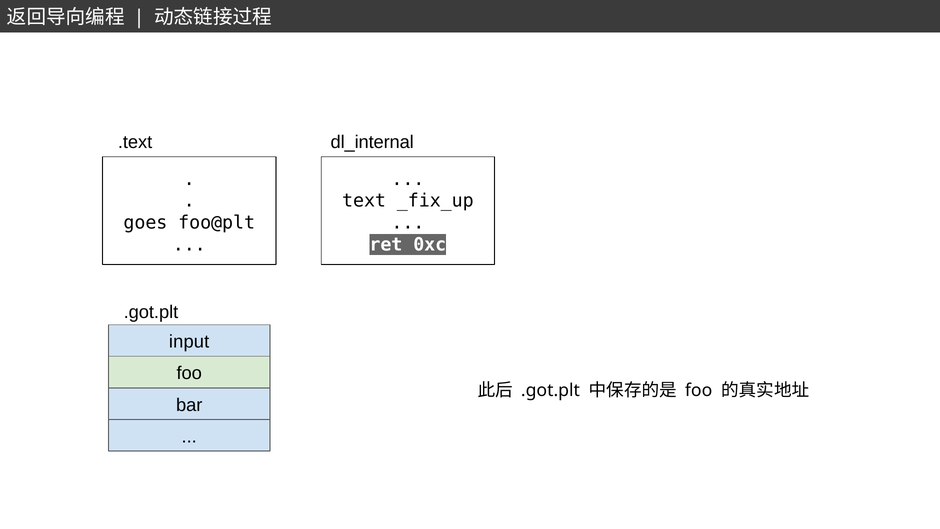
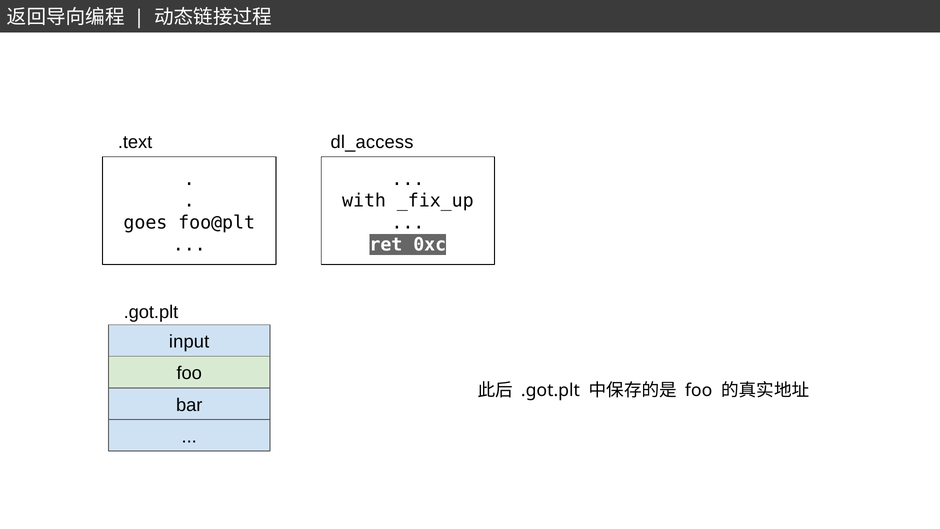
dl_internal: dl_internal -> dl_access (372, 142)
text: text -> with (364, 201)
